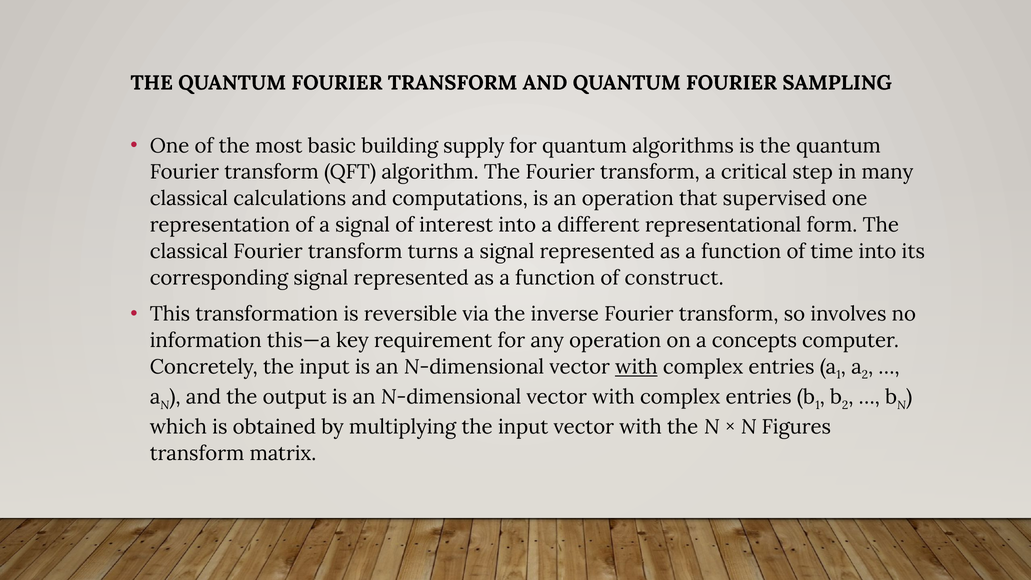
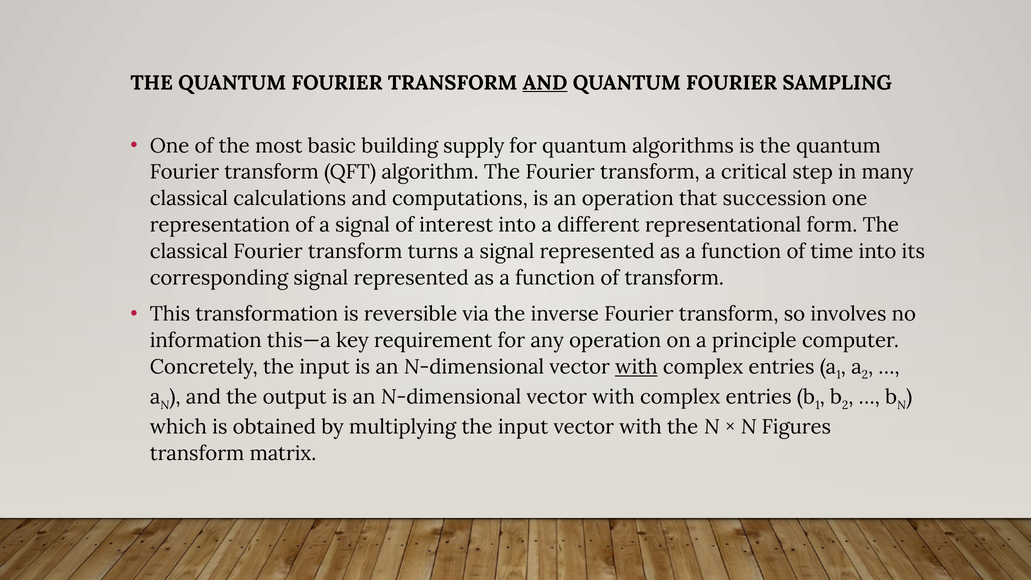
AND underline: none -> present (545, 83)
supervised: supervised -> succession (775, 199)
of construct: construct -> transform (674, 278)
concepts: concepts -> principle (754, 340)
